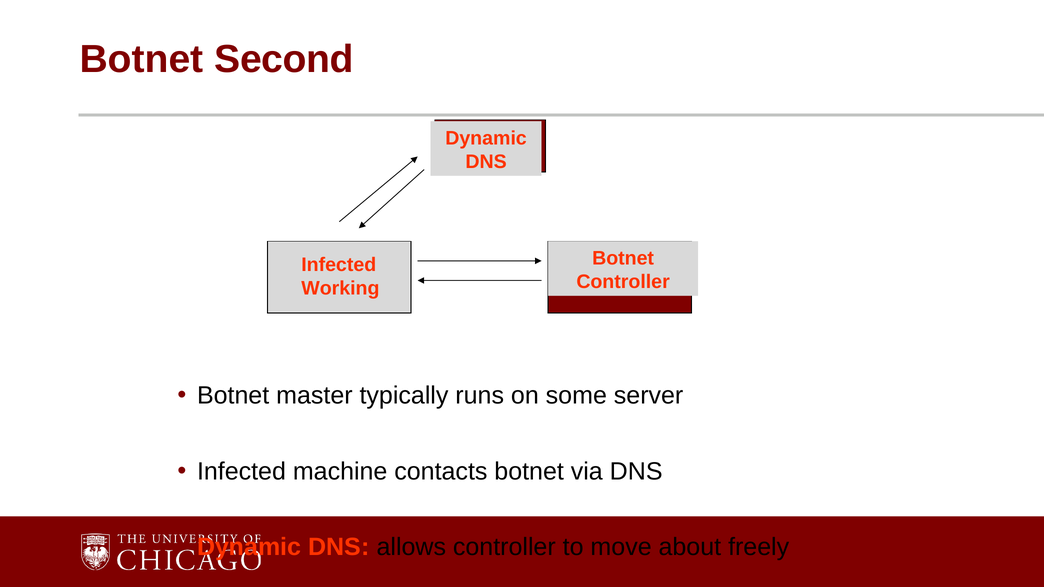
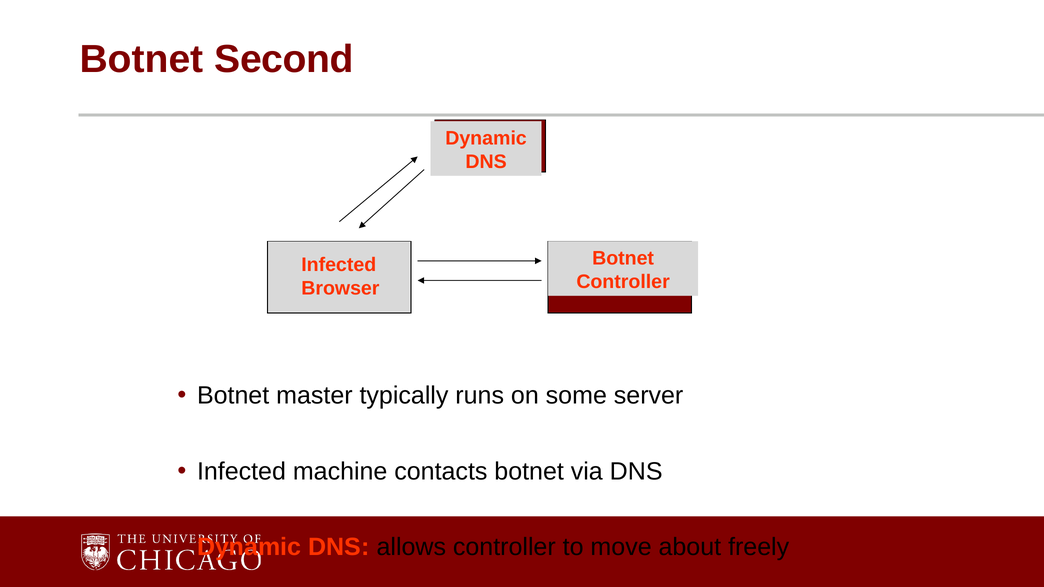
Working: Working -> Browser (340, 288)
